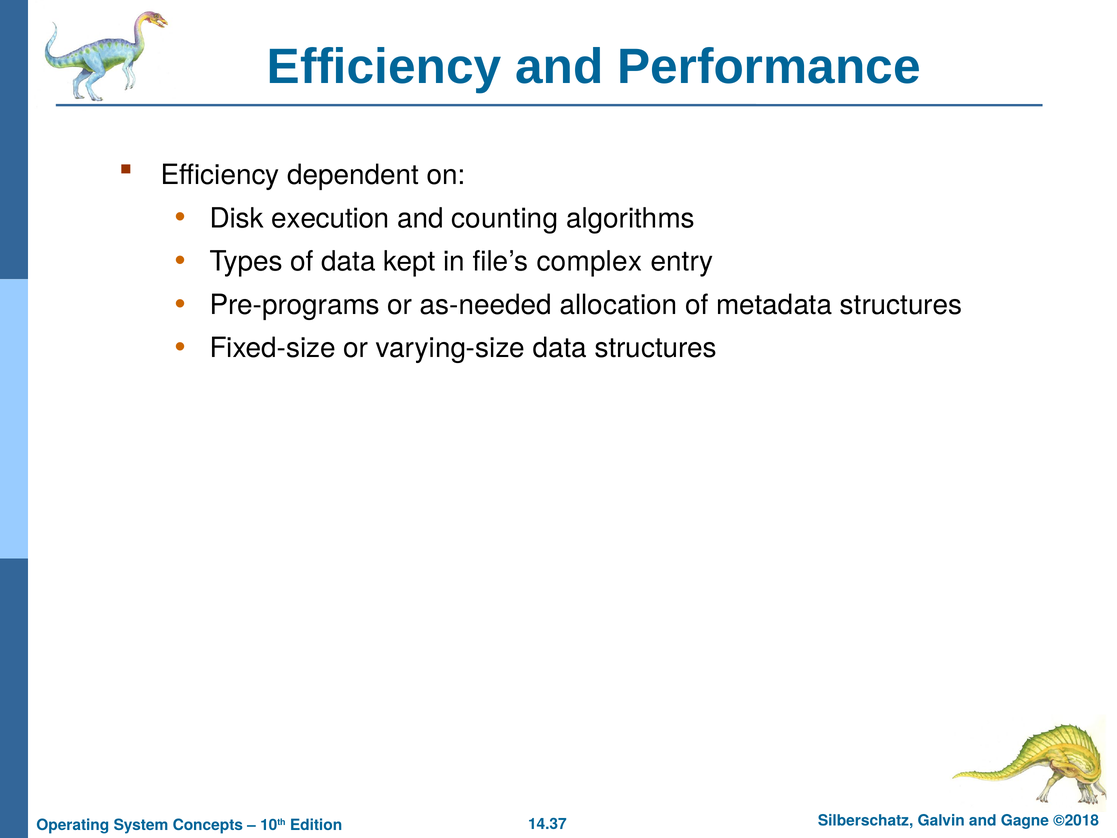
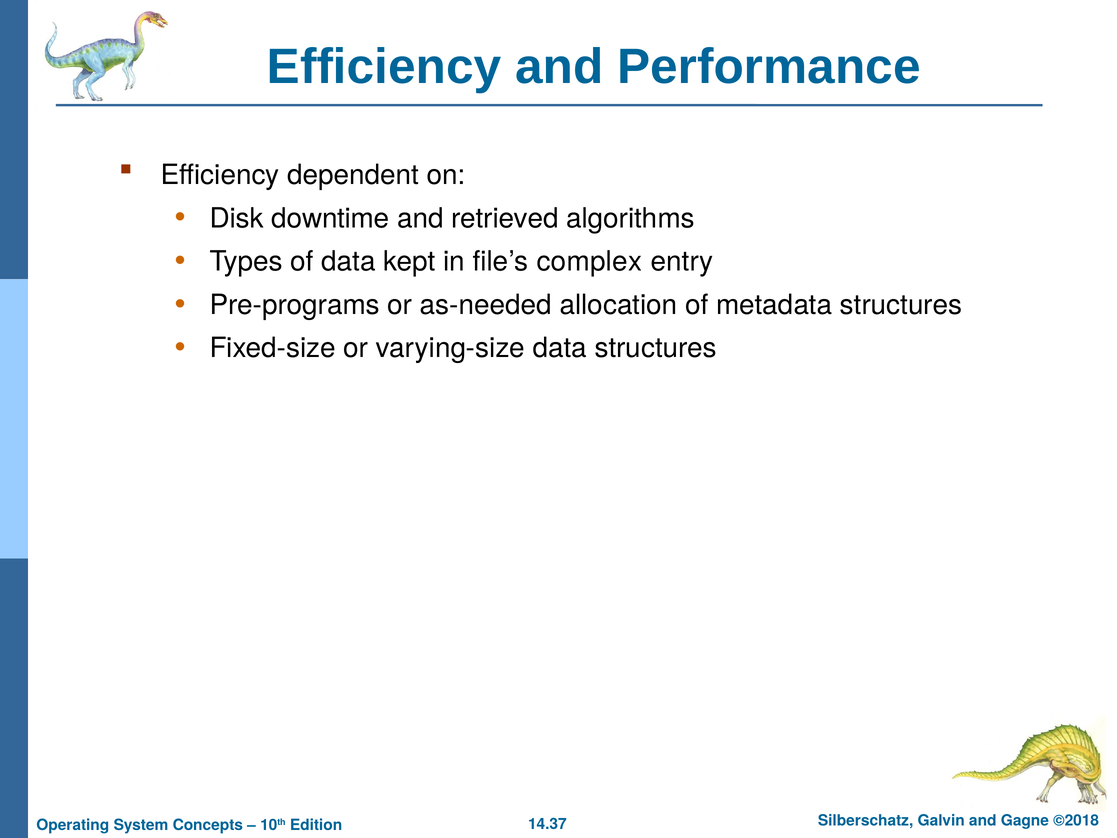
execution: execution -> downtime (330, 218)
counting: counting -> retrieved (505, 218)
